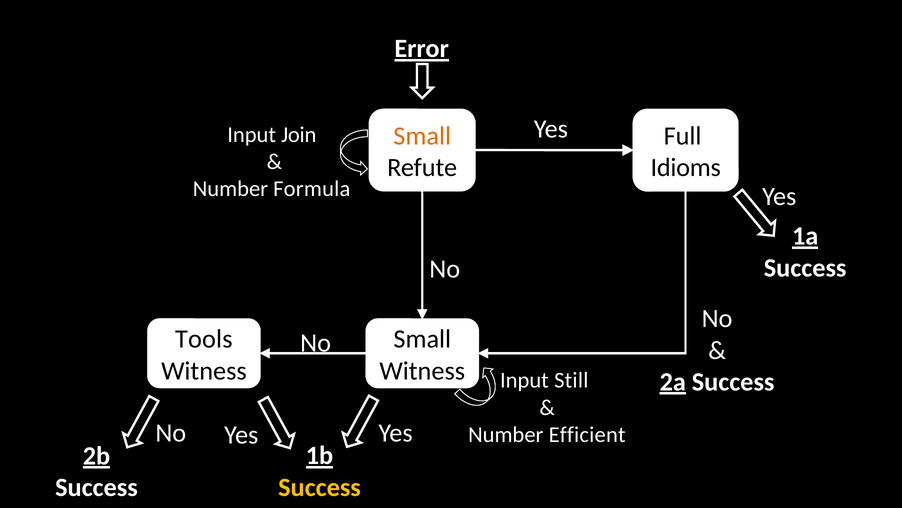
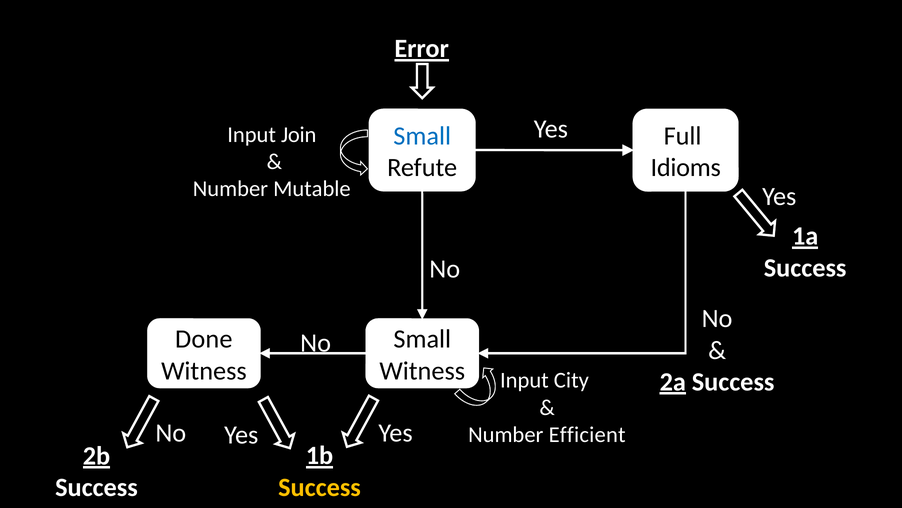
Small colour: orange -> blue (422, 136)
Formula: Formula -> Mutable (312, 189)
Tools: Tools -> Done (204, 339)
Still: Still -> City (571, 380)
